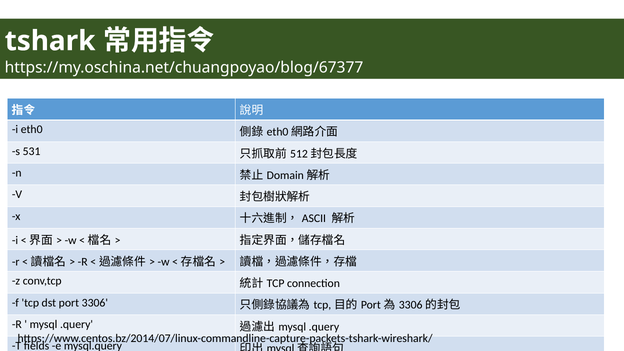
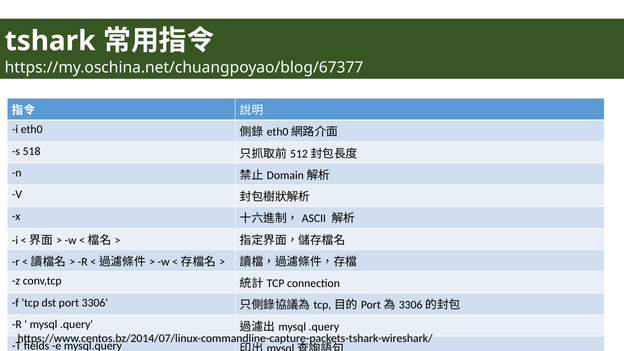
531: 531 -> 518 (32, 151)
